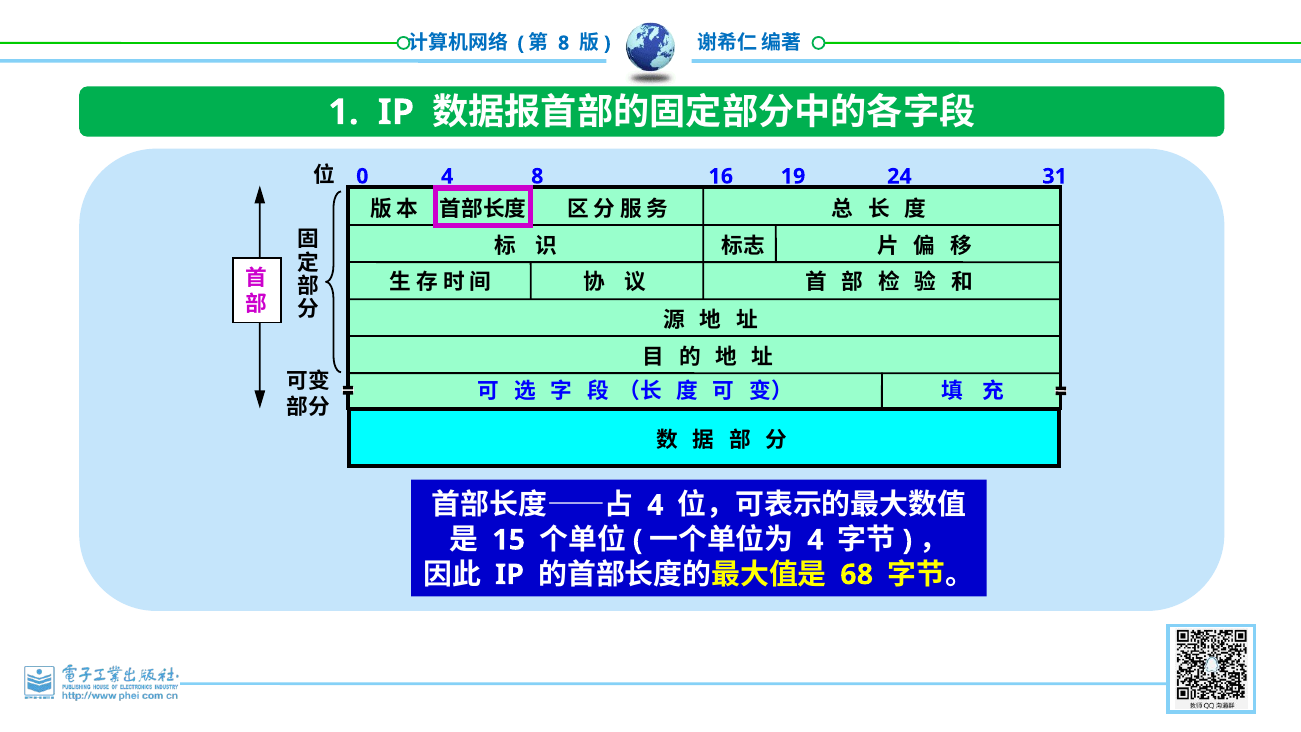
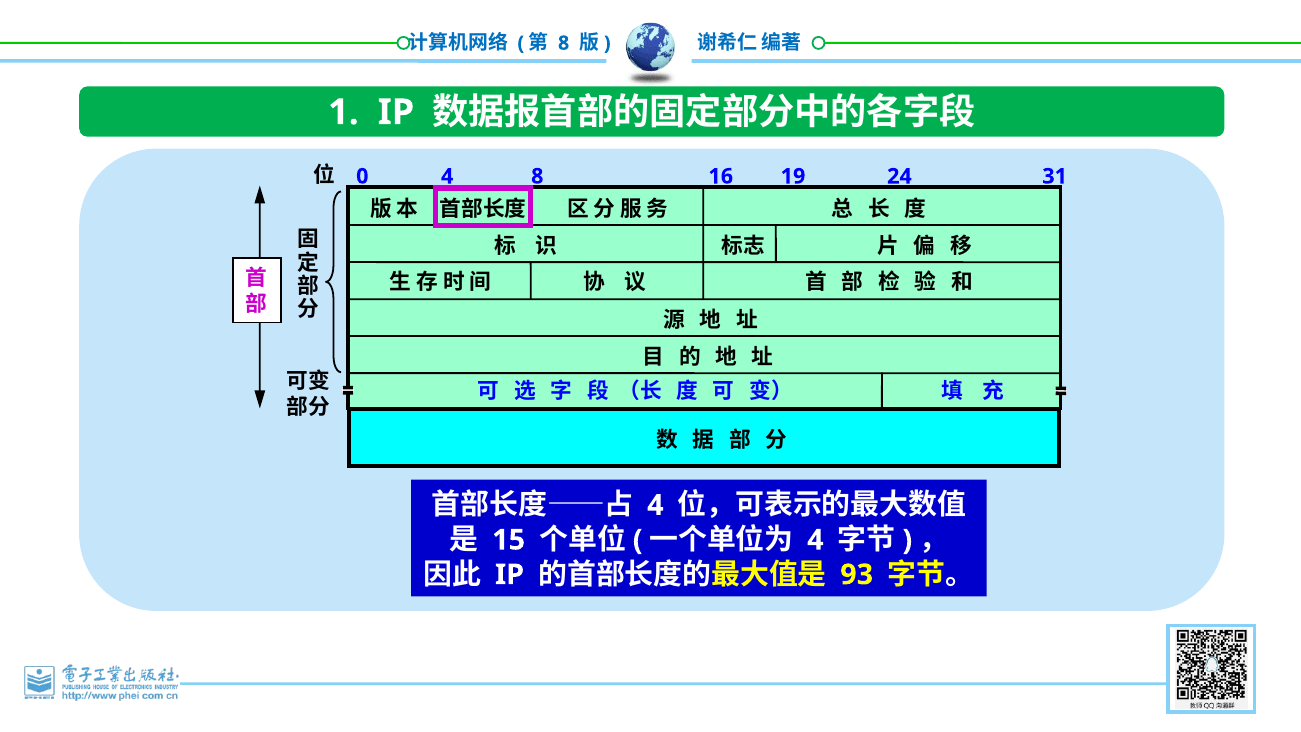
68: 68 -> 93 (857, 575)
